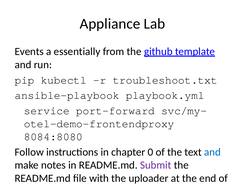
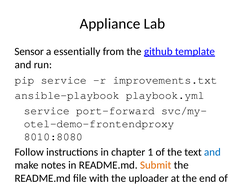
Events: Events -> Sensor (29, 51)
pip kubectl: kubectl -> service (64, 80)
troubleshoot.txt: troubleshoot.txt -> improvements.txt (165, 80)
8084:8080: 8084:8080 -> 8010:8080 (53, 137)
0: 0 -> 1 (150, 152)
Submit colour: purple -> orange (156, 165)
